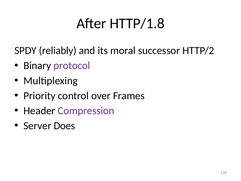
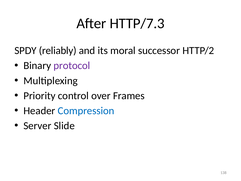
HTTP/1.8: HTTP/1.8 -> HTTP/7.3 (137, 23)
Compression colour: purple -> blue (86, 111)
Does: Does -> Slide (64, 126)
